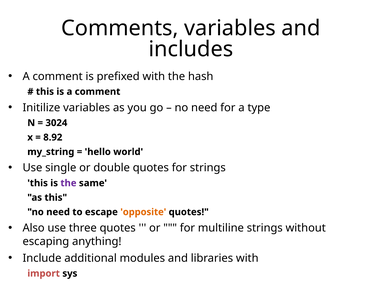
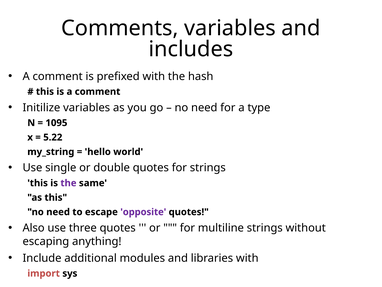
3024: 3024 -> 1095 (56, 123)
8.92: 8.92 -> 5.22 (53, 137)
opposite colour: orange -> purple (143, 212)
